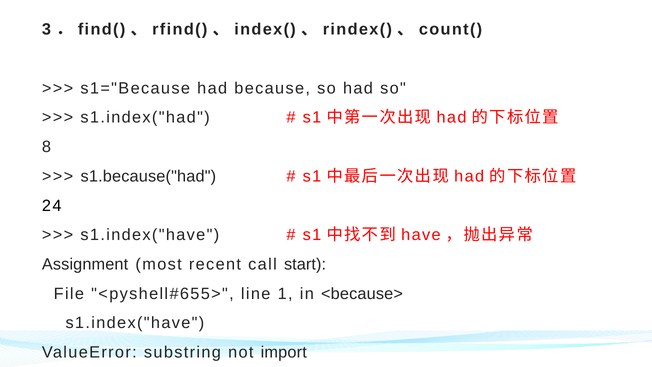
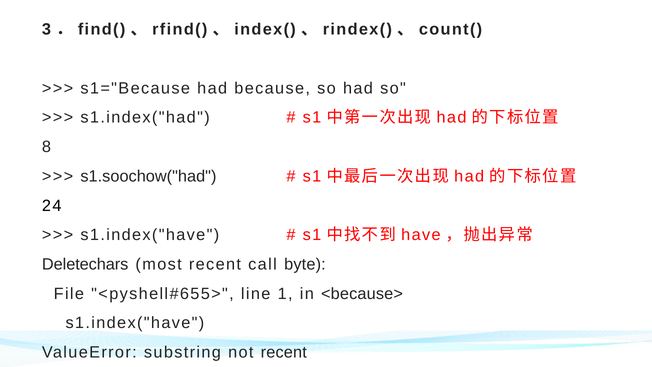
s1.because("had: s1.because("had -> s1.soochow("had (148, 176)
Assignment: Assignment -> Deletechars (85, 264)
start: start -> byte (305, 264)
not import: import -> recent (284, 352)
